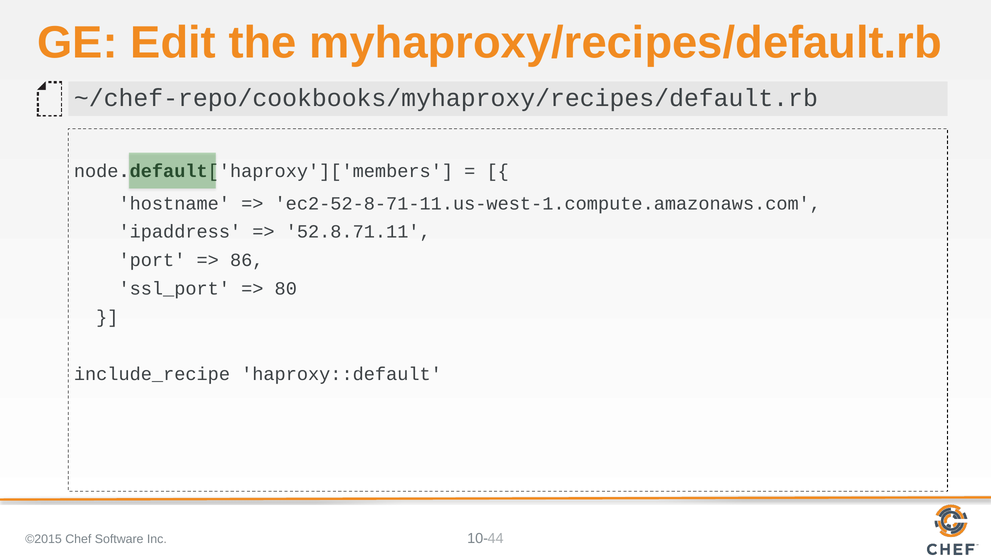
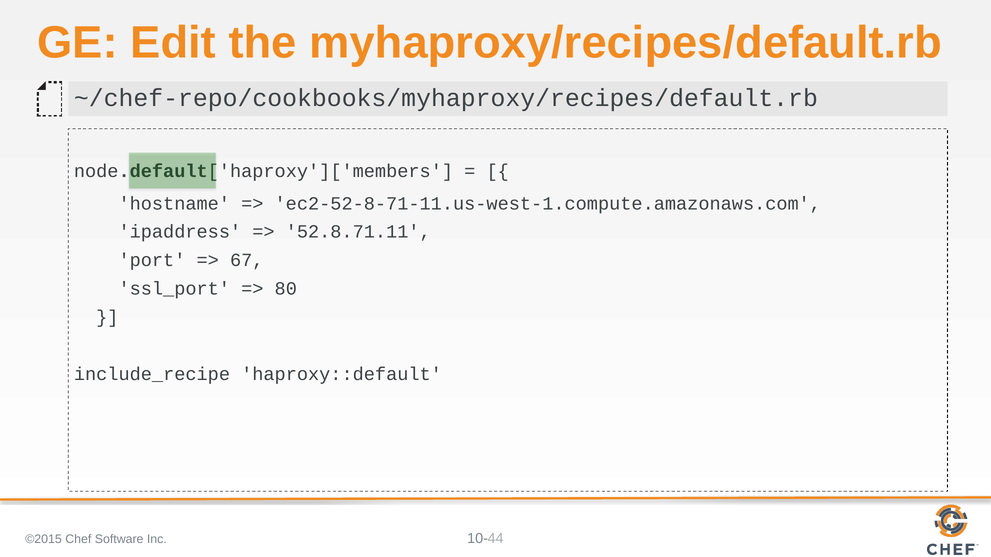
86: 86 -> 67 (247, 261)
